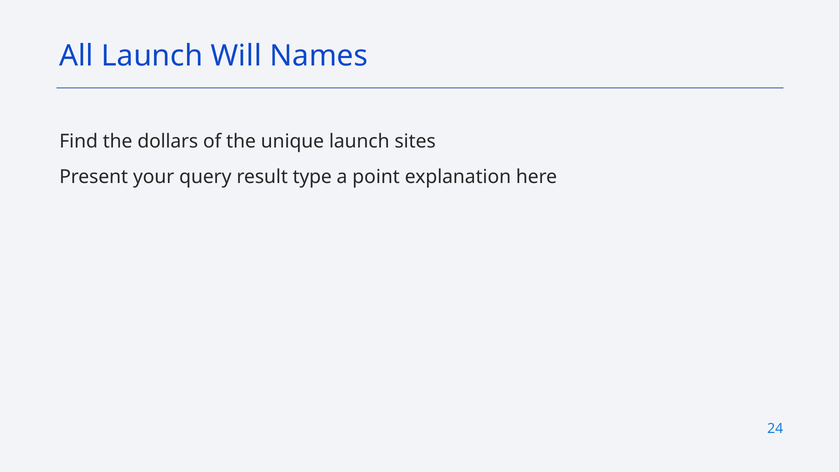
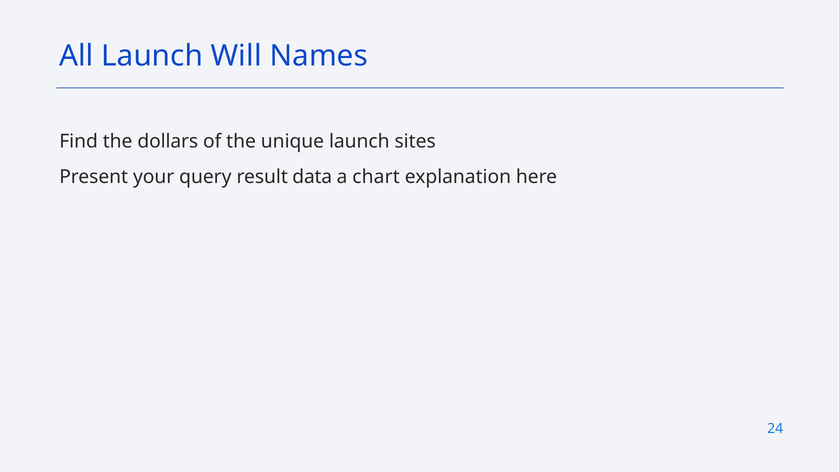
type: type -> data (312, 177)
point: point -> chart (376, 177)
